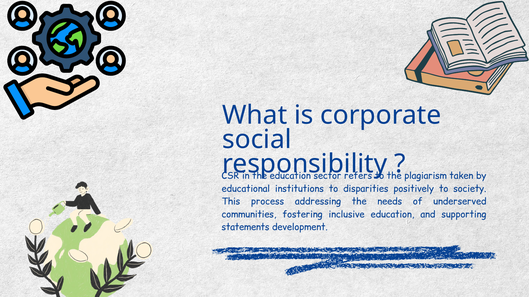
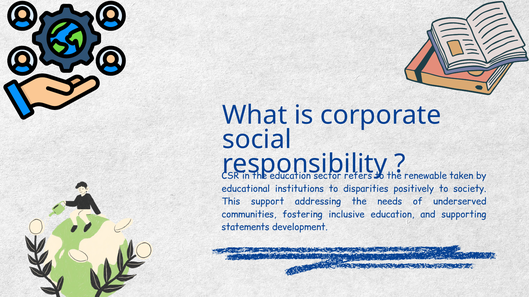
plagiarism: plagiarism -> renewable (426, 176)
process: process -> support (268, 202)
